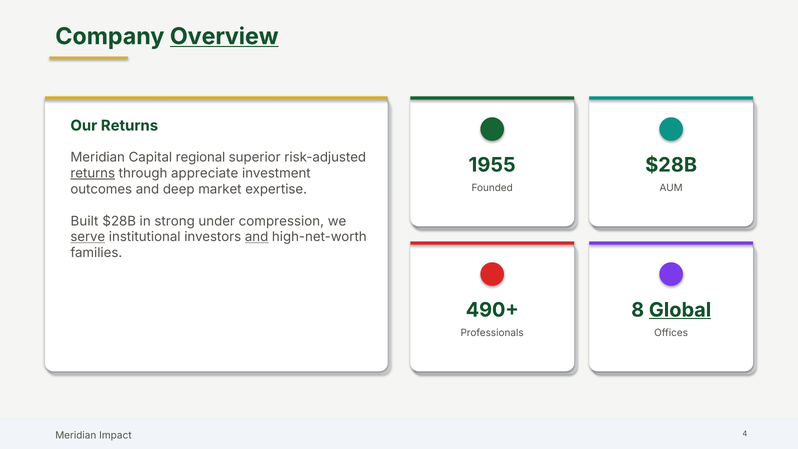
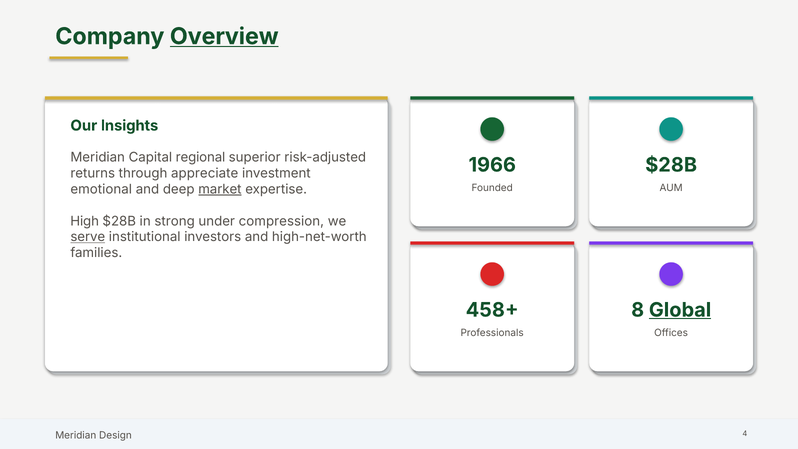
Our Returns: Returns -> Insights (130, 126)
1955: 1955 -> 1966 (492, 165)
returns underline: present -> none (93, 173)
outcomes: outcomes -> emotional (101, 189)
market underline: none -> present (220, 189)
Built: Built -> High (85, 221)
and underline: present -> none (257, 237)
490+: 490+ -> 458+ (492, 310)
Impact: Impact -> Design (115, 435)
